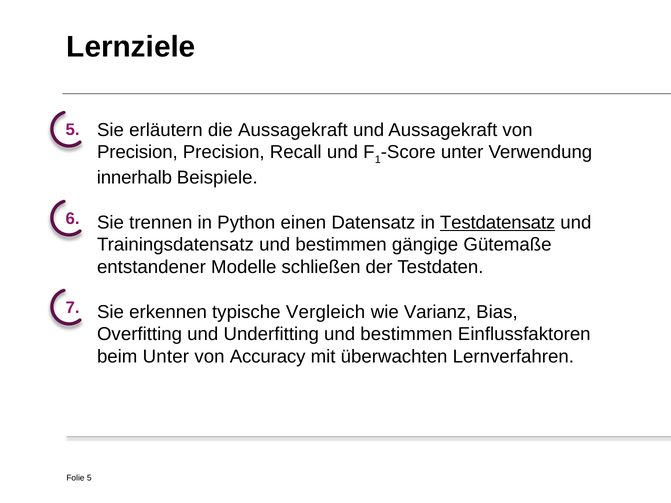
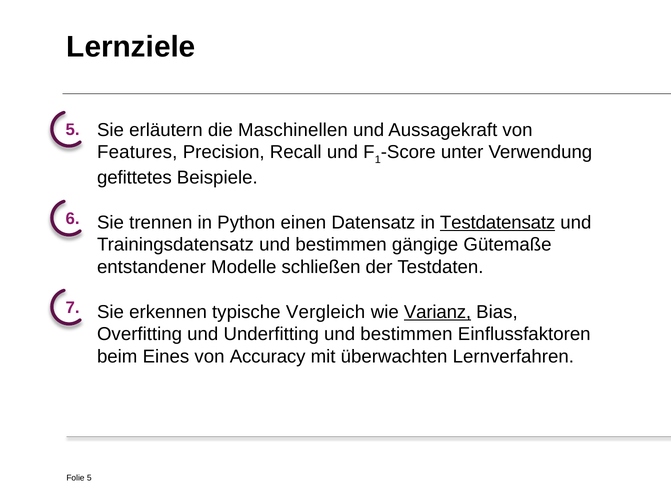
die Aussagekraft: Aussagekraft -> Maschinellen (293, 130)
Precision: Precision -> Features (137, 152)
innerhalb: innerhalb -> gefittetes (134, 178)
Varianz underline: none -> present (438, 312)
beim Unter: Unter -> Eines (166, 357)
